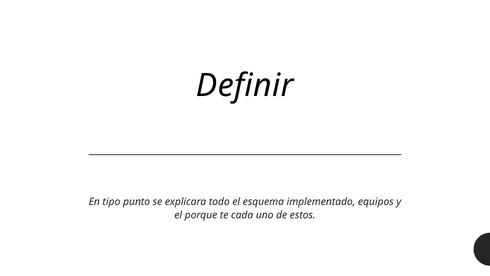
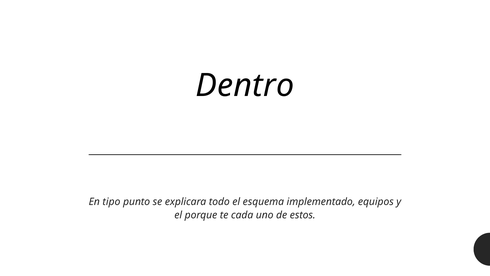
Definir: Definir -> Dentro (245, 86)
